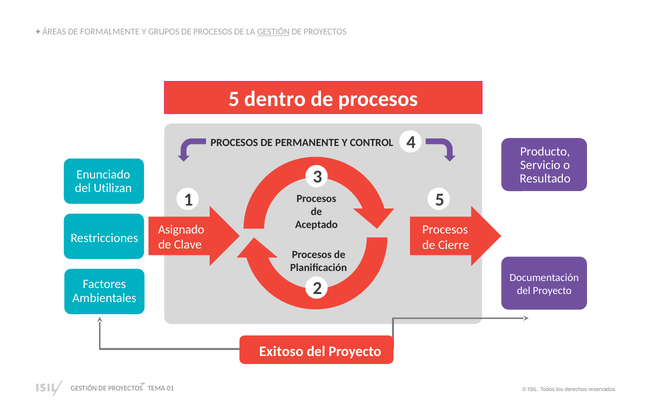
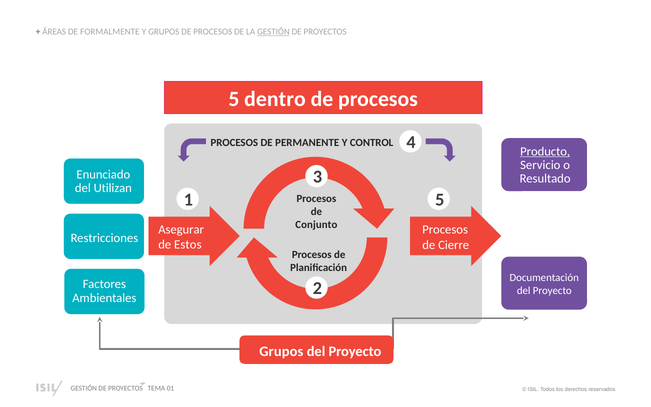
Producto underline: none -> present (545, 151)
Aceptado: Aceptado -> Conjunto (316, 225)
Asignado: Asignado -> Asegurar (181, 229)
Clave: Clave -> Estos (188, 245)
Exitoso: Exitoso -> Grupos (281, 351)
